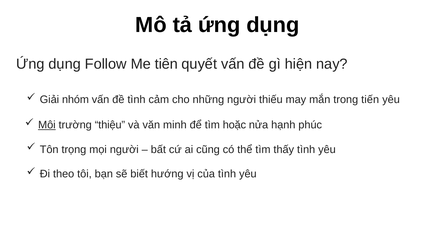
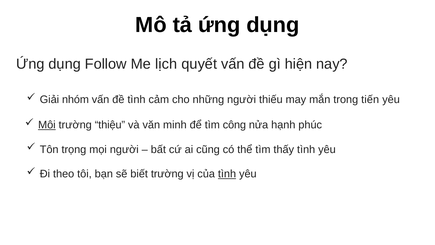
tiên: tiên -> lịch (166, 64)
hoặc: hoặc -> công (234, 125)
biết hướng: hướng -> trường (167, 174)
tình underline: none -> present (227, 174)
